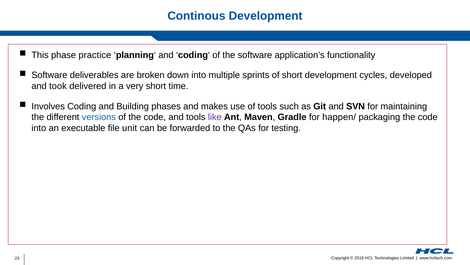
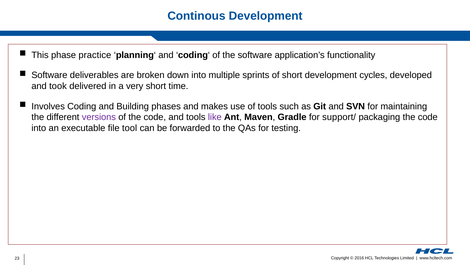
versions colour: blue -> purple (99, 117)
happen/: happen/ -> support/ (339, 117)
unit: unit -> tool (130, 128)
